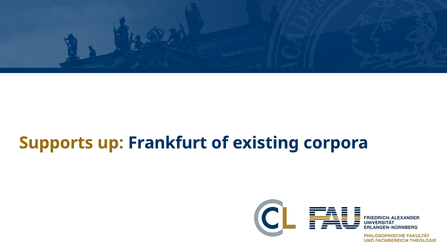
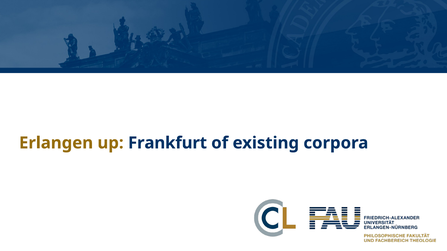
Supports: Supports -> Erlangen (56, 143)
